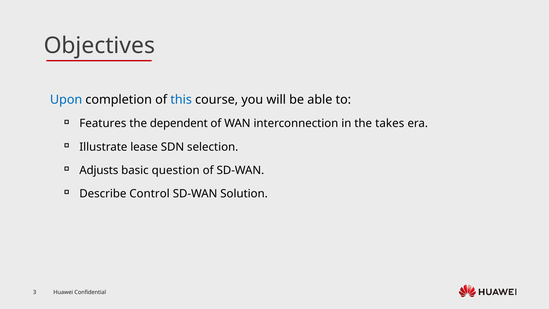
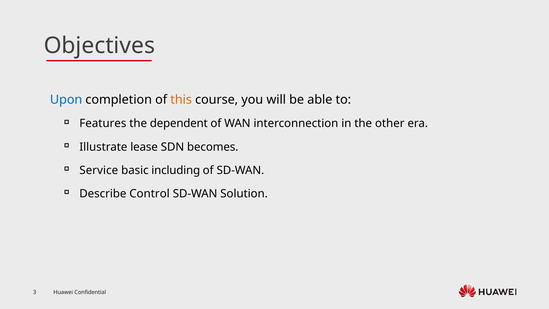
this colour: blue -> orange (181, 100)
takes: takes -> other (390, 123)
selection: selection -> becomes (213, 147)
Adjusts: Adjusts -> Service (99, 170)
question: question -> including (176, 170)
